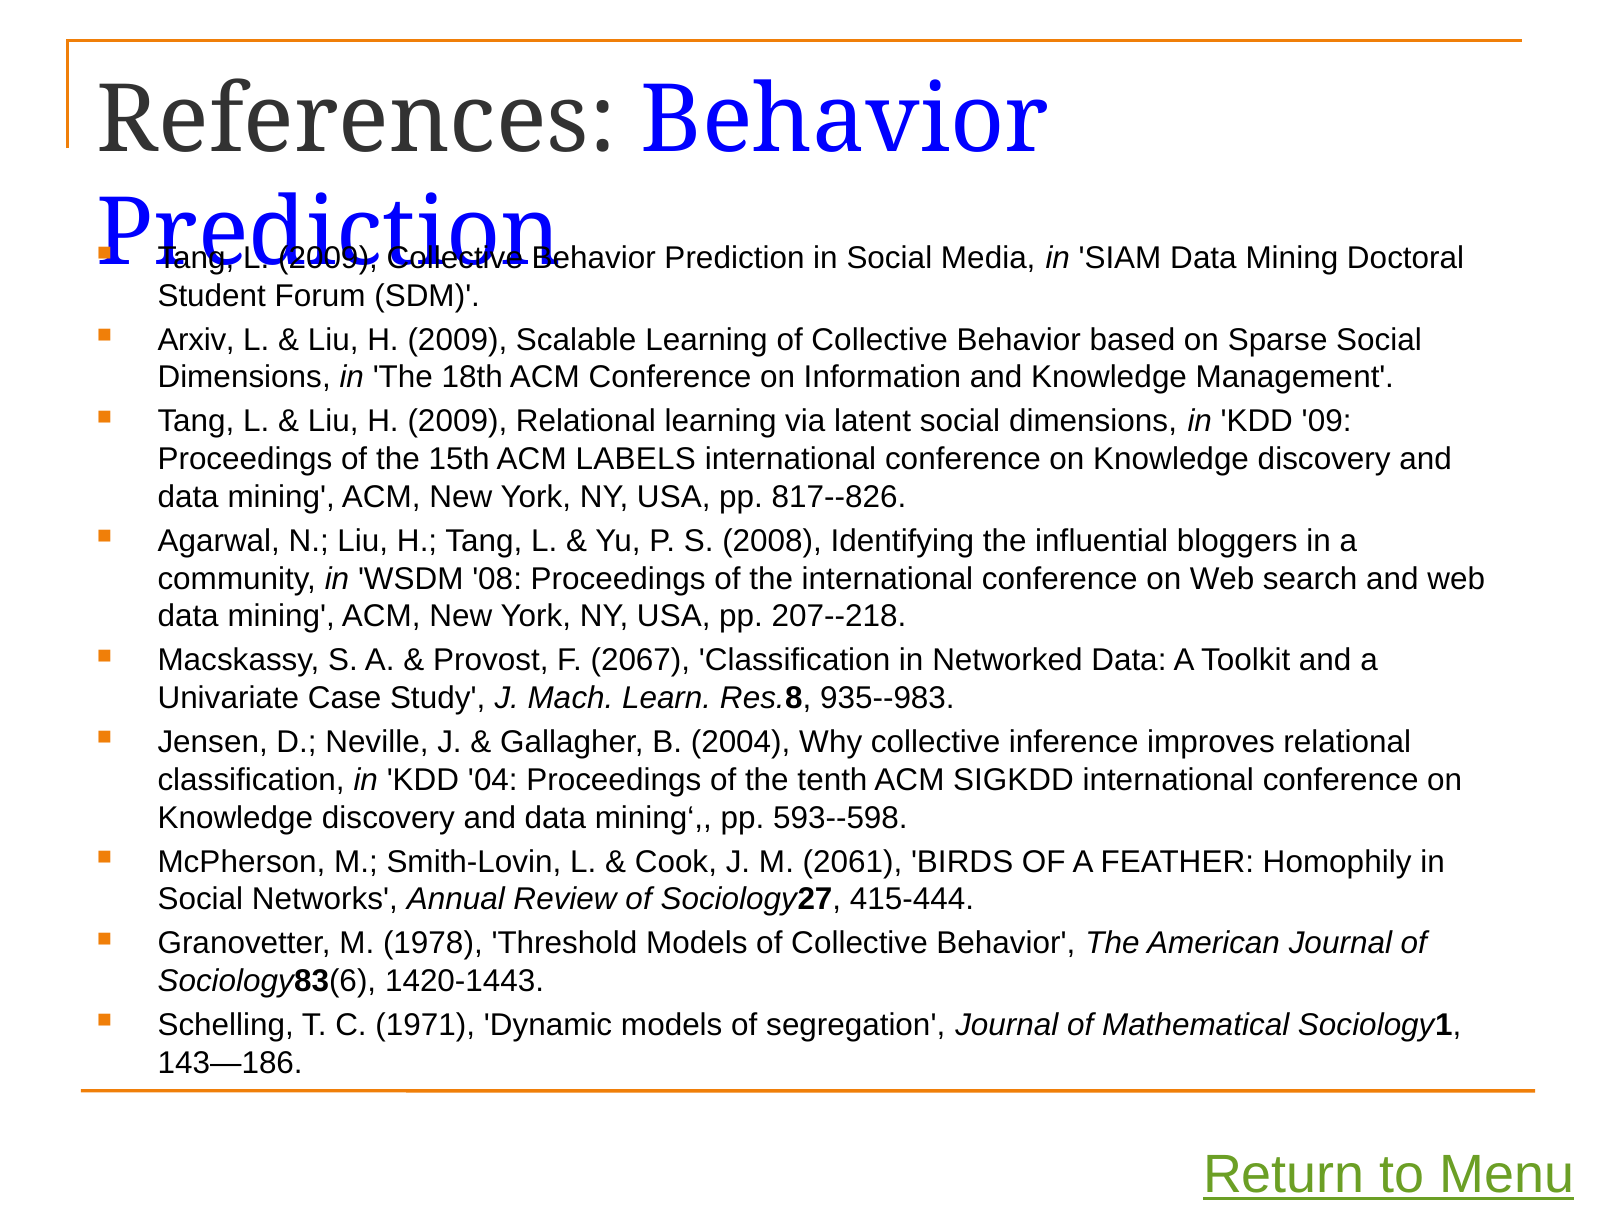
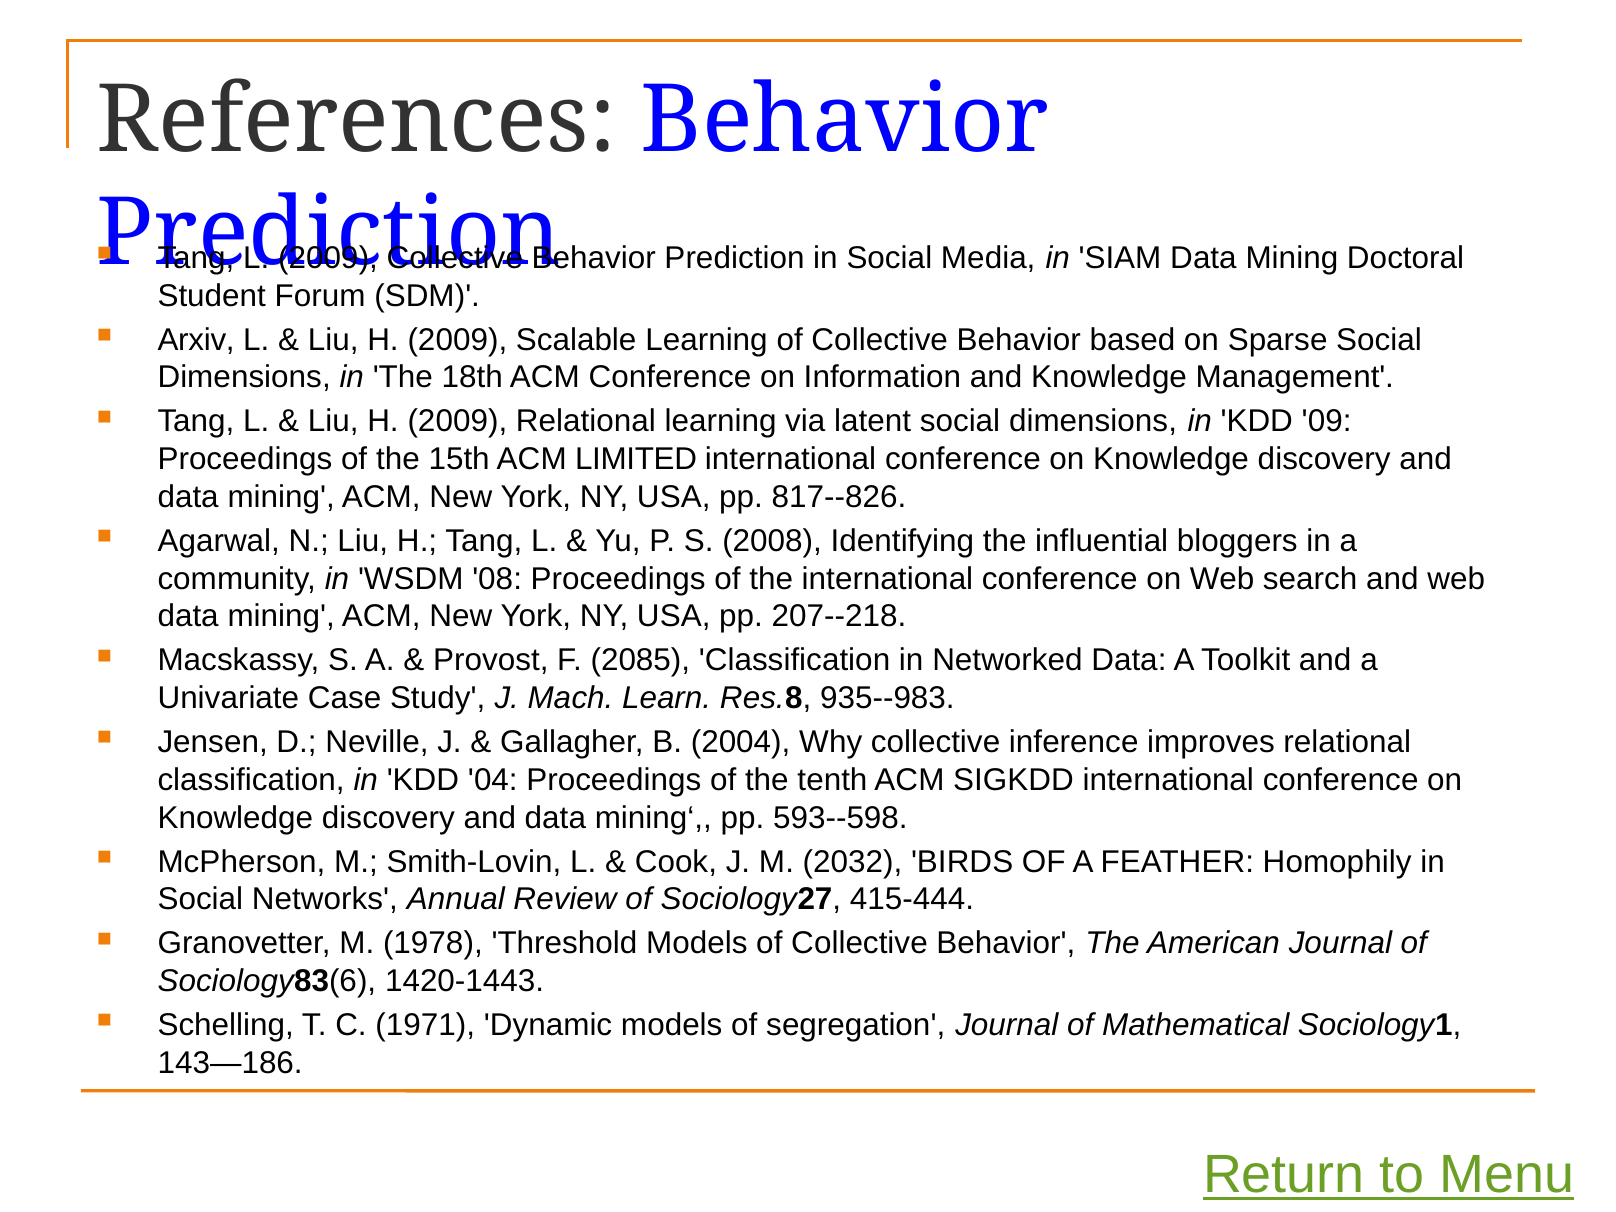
LABELS: LABELS -> LIMITED (636, 459)
2067: 2067 -> 2085 (640, 661)
2061: 2061 -> 2032 (852, 862)
